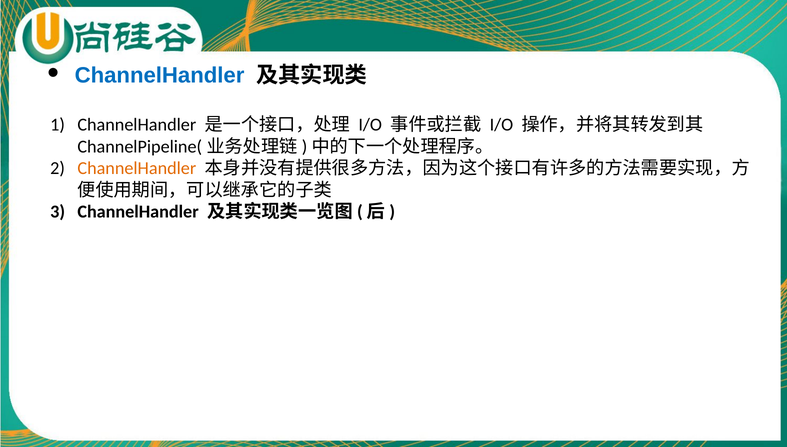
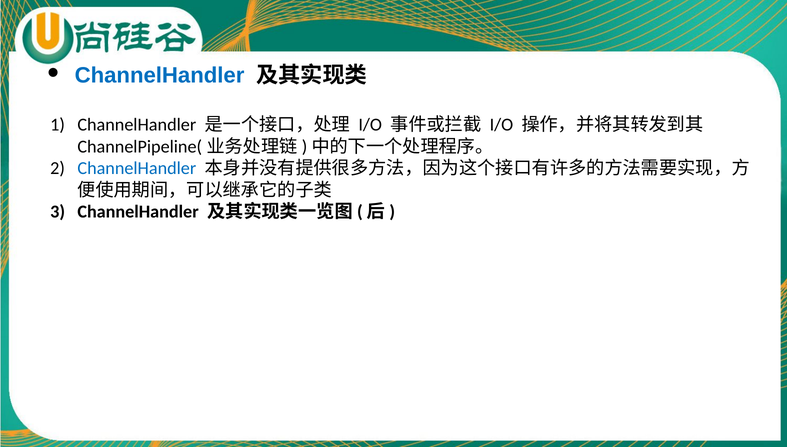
ChannelHandler colour: orange -> blue (137, 168)
